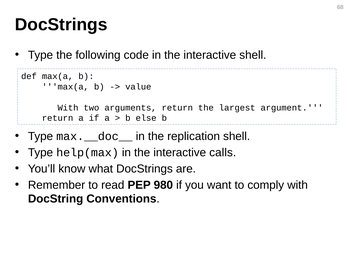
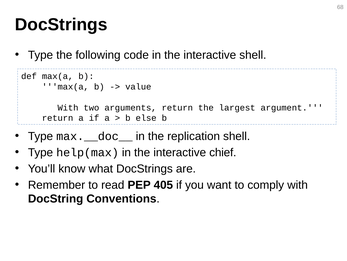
calls: calls -> chief (223, 152)
980: 980 -> 405 (163, 184)
